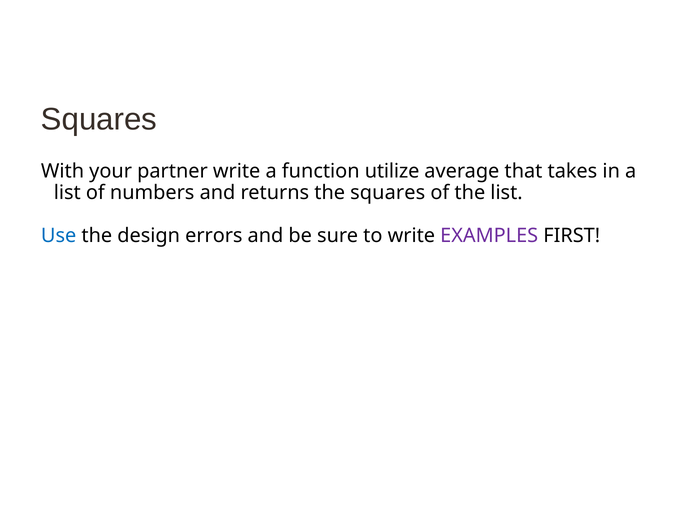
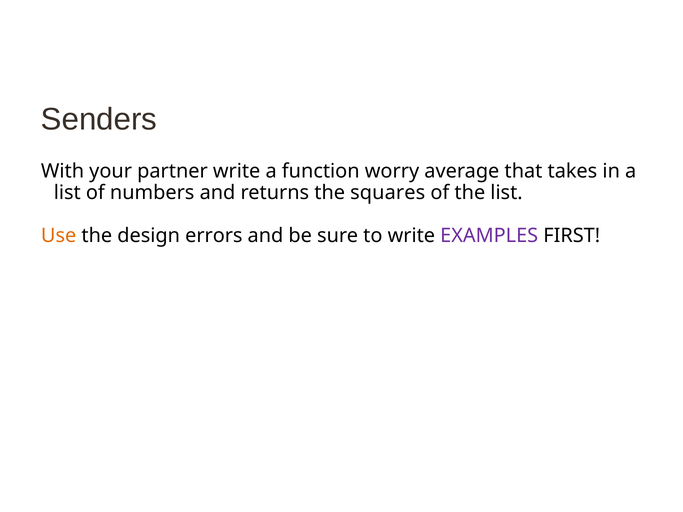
Squares: Squares -> Senders (99, 120)
utilize: utilize -> worry (392, 171)
Use colour: blue -> orange (59, 236)
